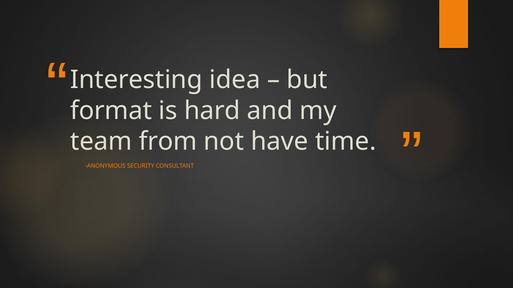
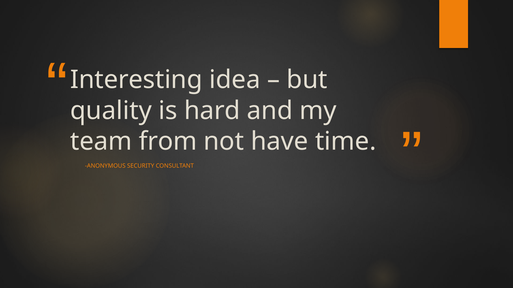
format: format -> quality (111, 111)
